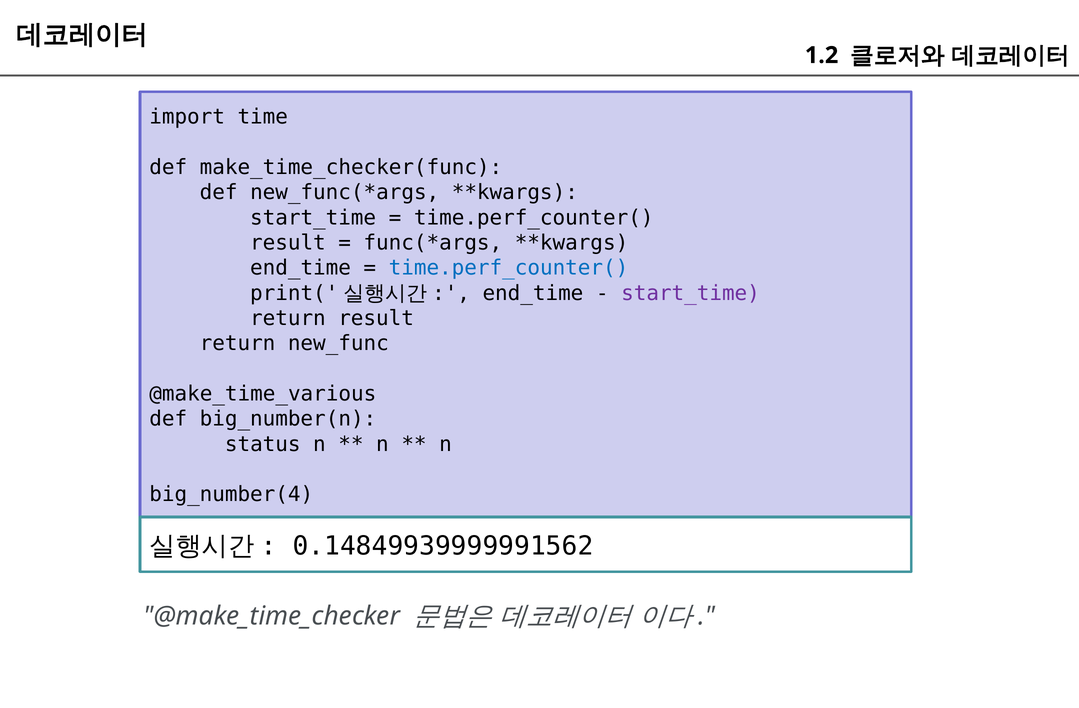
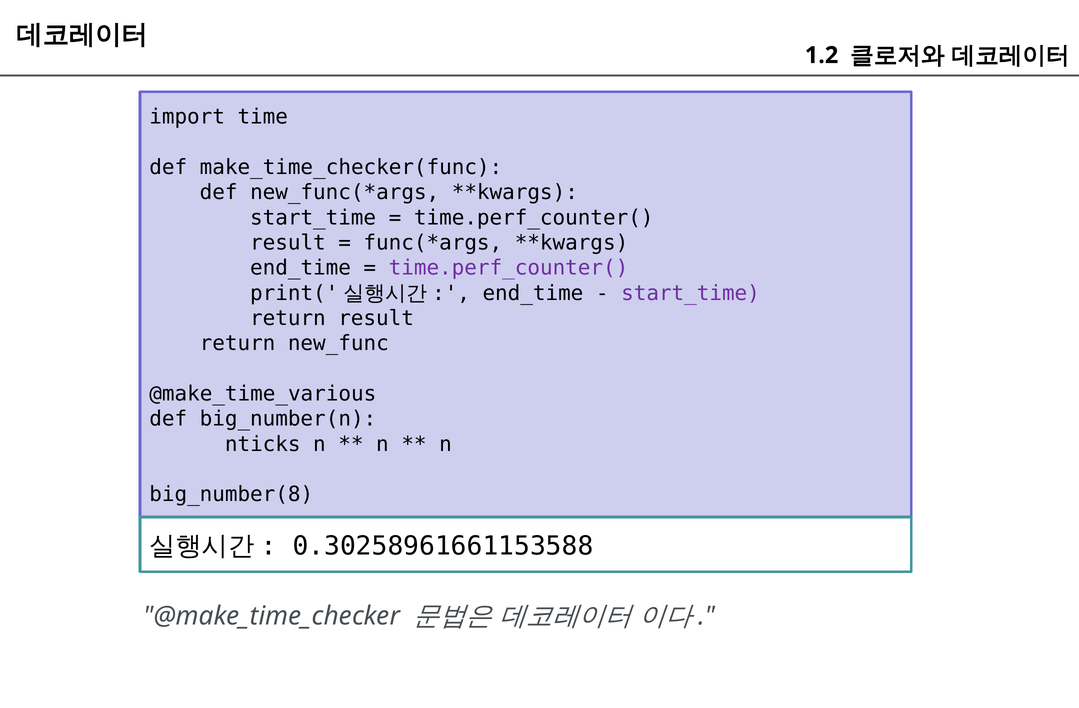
time.perf_counter( colour: blue -> purple (508, 268)
status: status -> nticks (263, 445)
big_number(4: big_number(4 -> big_number(8 (231, 495)
0.14849939999991562: 0.14849939999991562 -> 0.30258961661153588 (443, 547)
